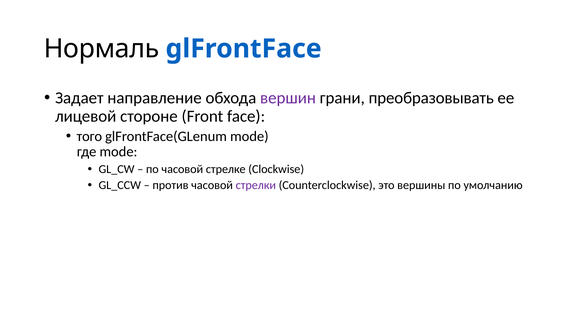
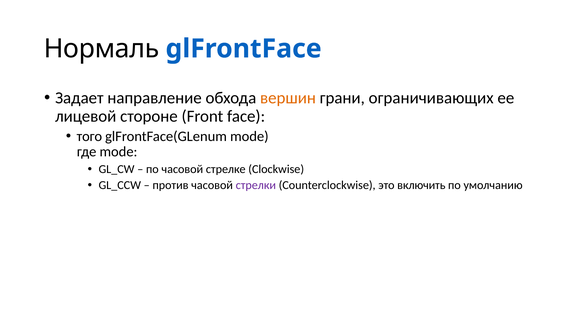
вершин colour: purple -> orange (288, 98)
преобразовывать: преобразовывать -> ограничивающих (431, 98)
вершины: вершины -> включить (421, 185)
